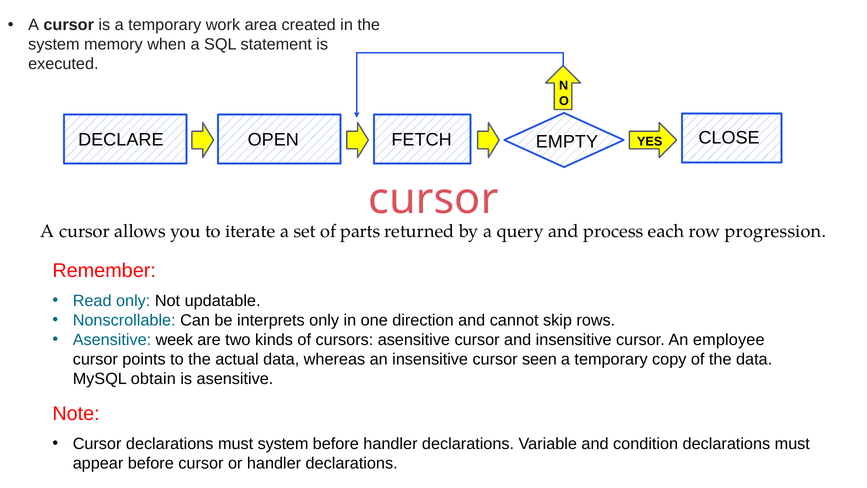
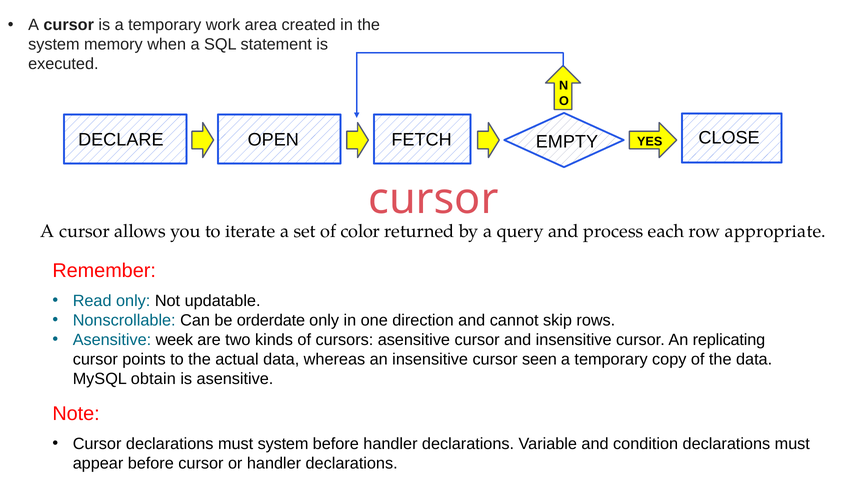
parts: parts -> color (360, 231)
progression: progression -> appropriate (775, 231)
interprets: interprets -> orderdate (271, 320)
employee: employee -> replicating (729, 340)
